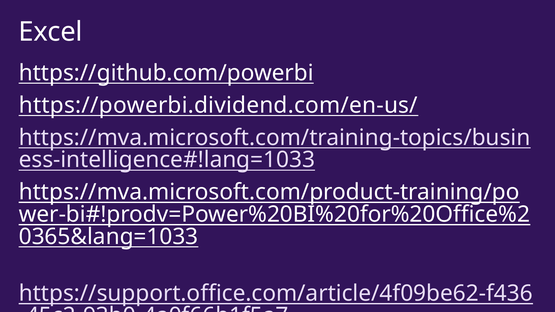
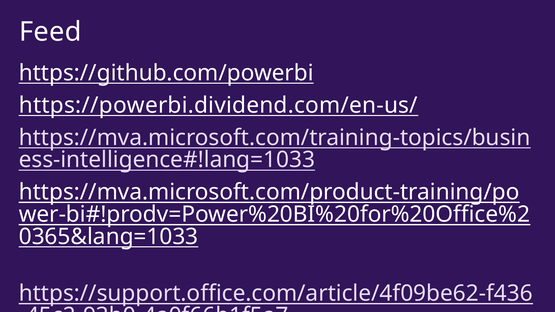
Excel: Excel -> Feed (50, 32)
